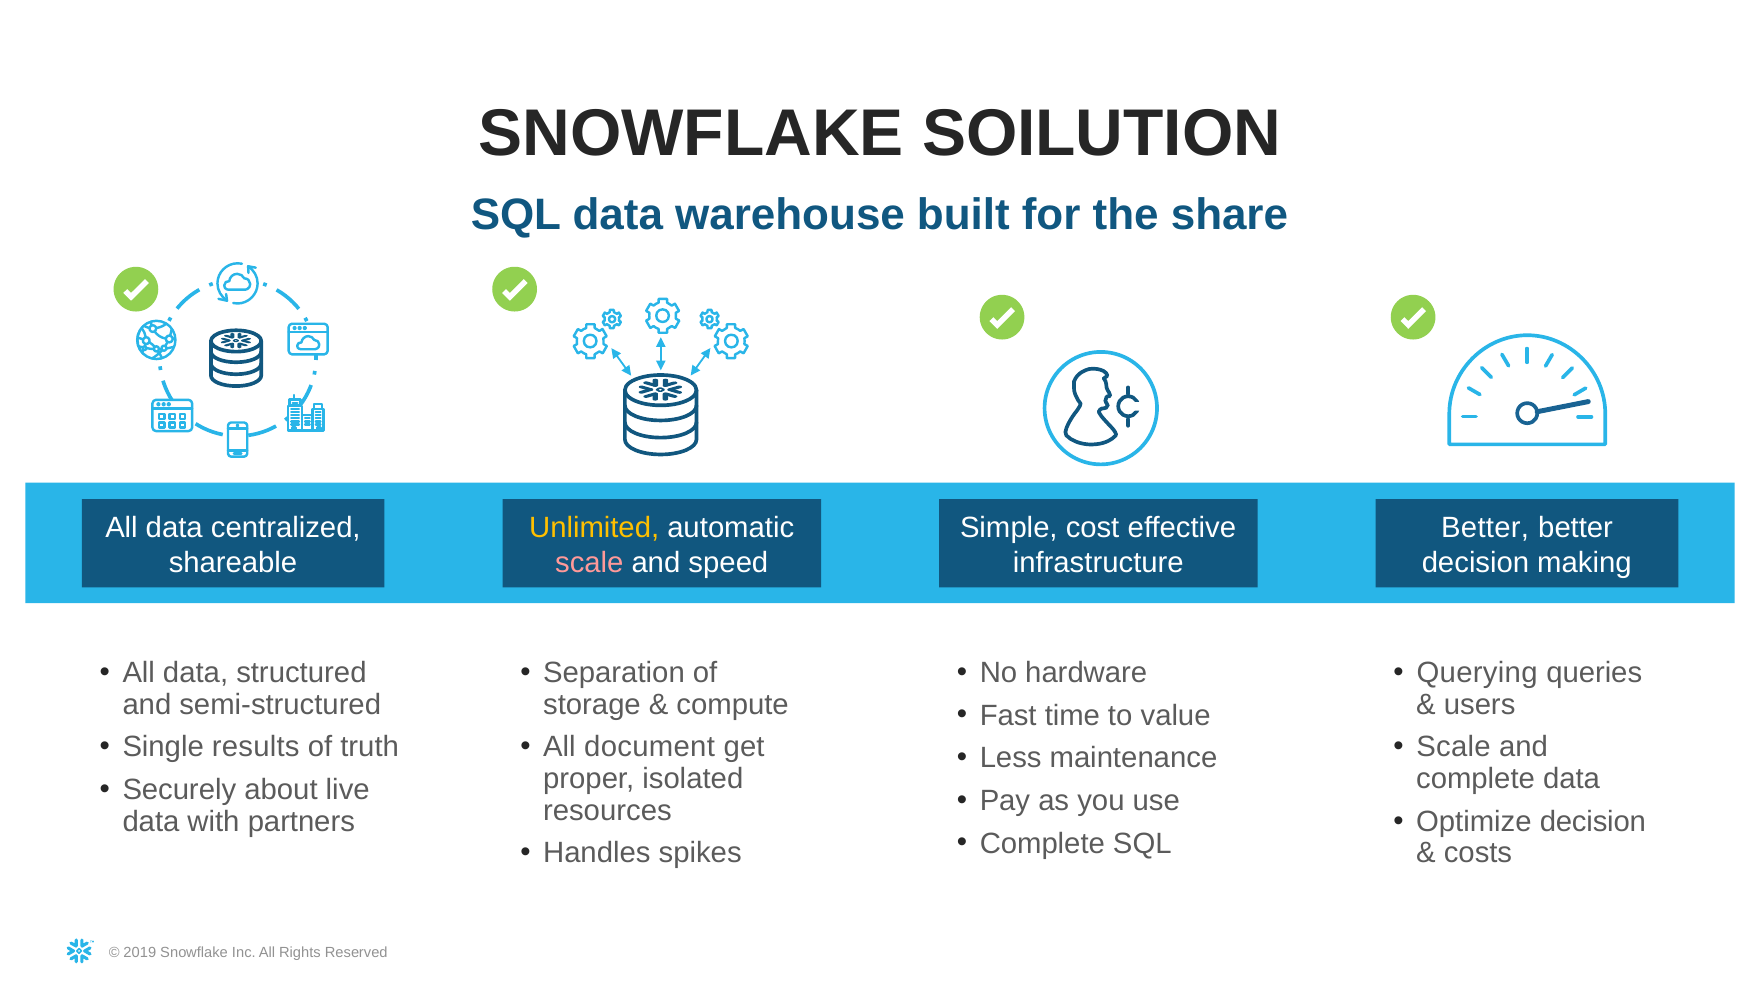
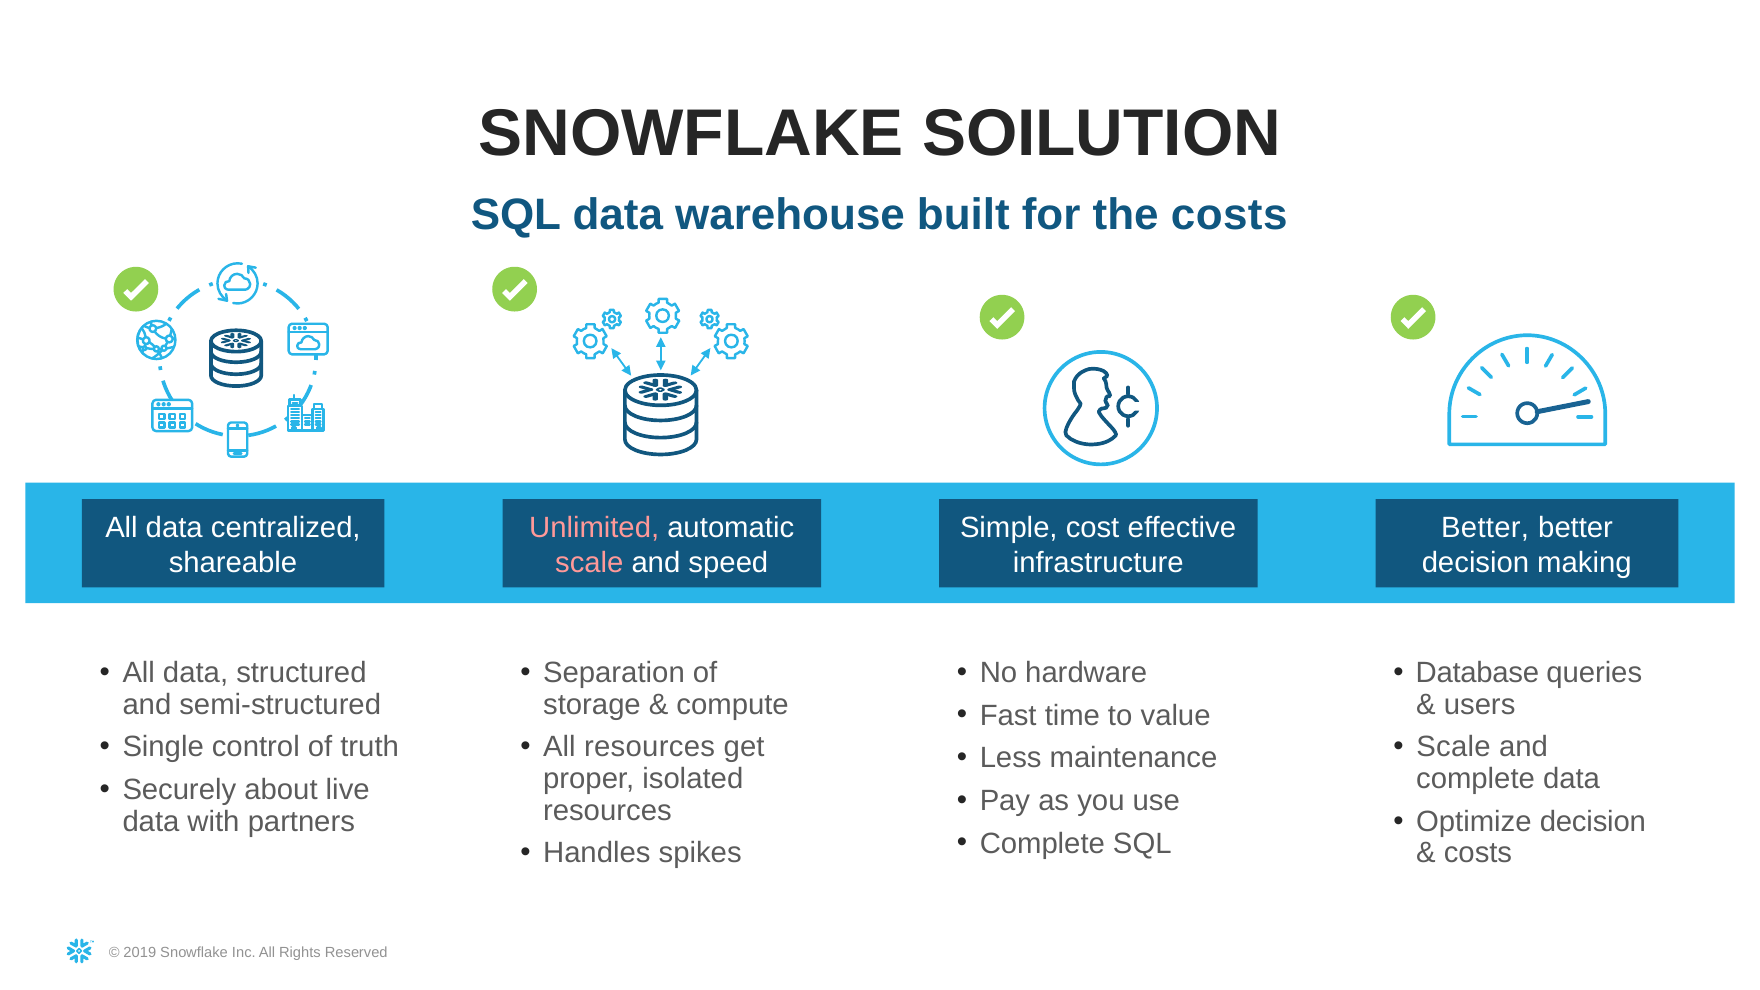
the share: share -> costs (1229, 214)
Unlimited colour: yellow -> pink (594, 528)
Querying: Querying -> Database (1477, 673)
results: results -> control (256, 747)
All document: document -> resources (650, 747)
